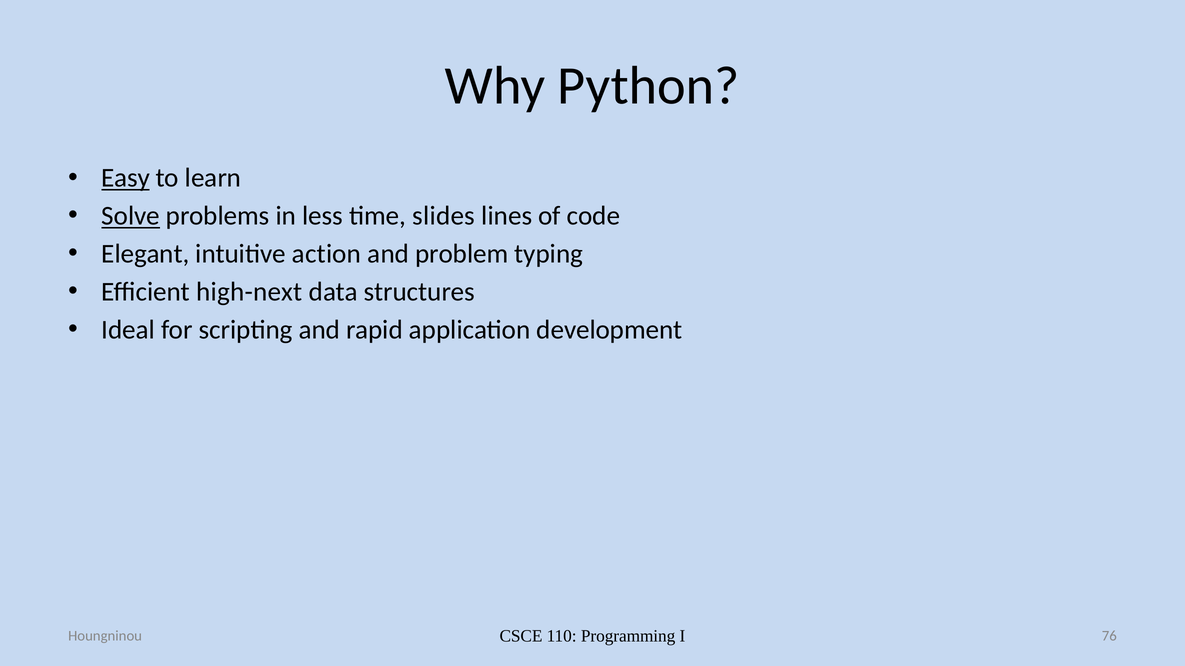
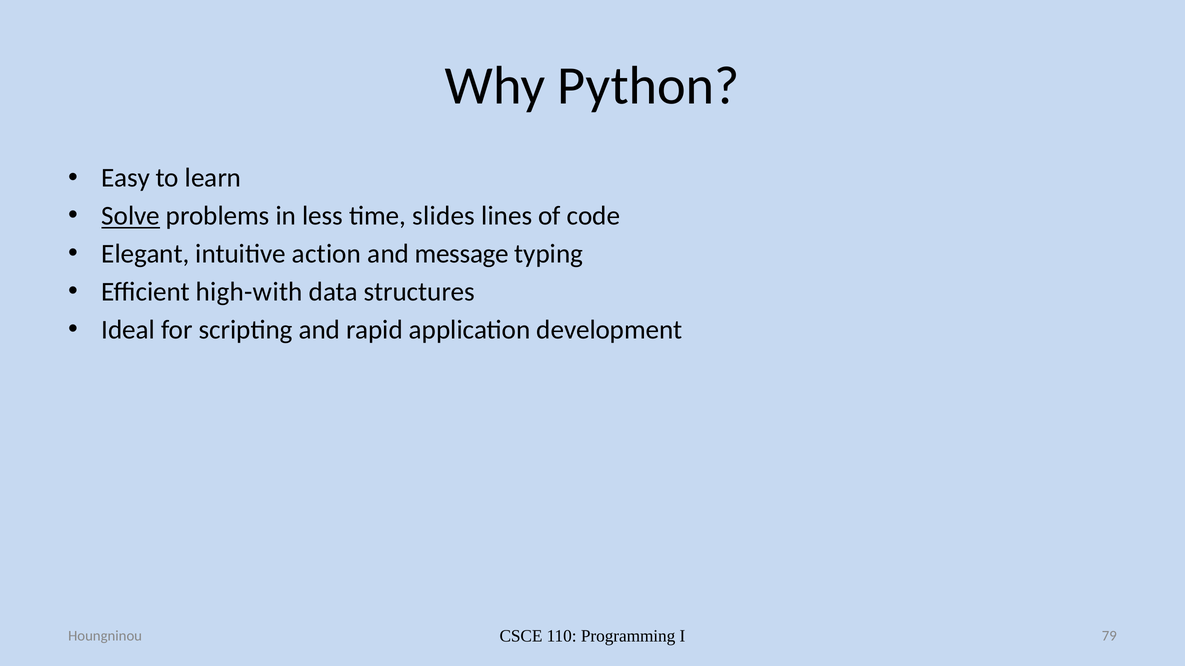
Easy underline: present -> none (126, 178)
problem: problem -> message (462, 254)
high-next: high-next -> high-with (249, 292)
76: 76 -> 79 (1109, 636)
